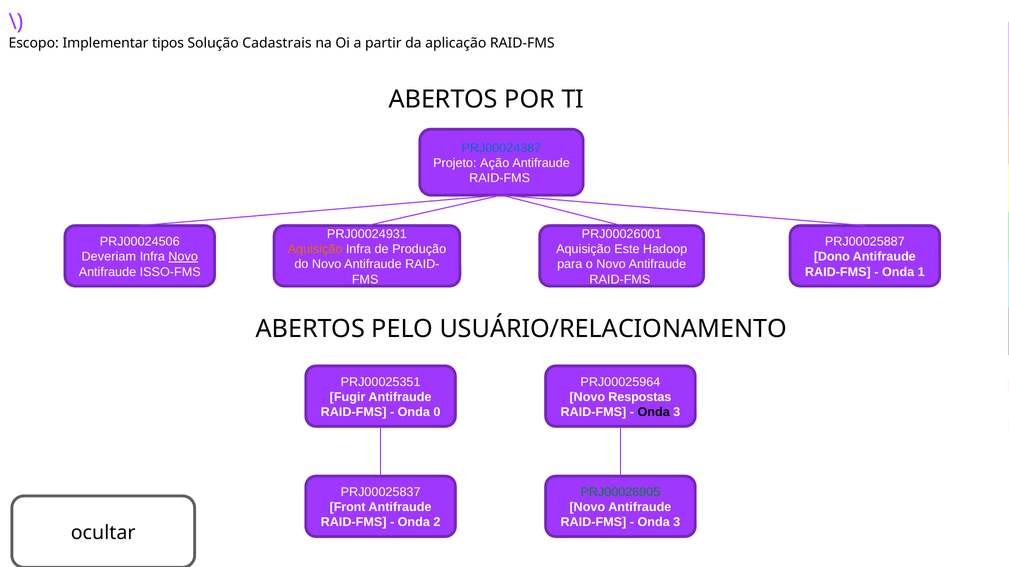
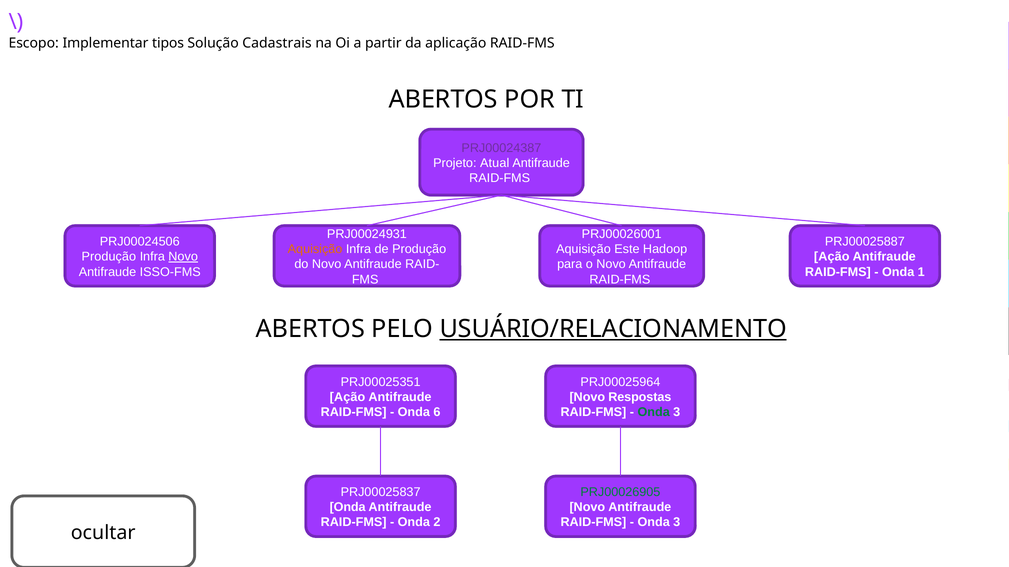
PRJ00024387 colour: blue -> purple (501, 148)
Ação: Ação -> Atual (495, 163)
Deveriam: Deveriam -> Produção (109, 257)
Dono: Dono -> Ação (832, 257)
USUÁRIO/RELACIONAMENTO underline: none -> present (613, 329)
Fugir: Fugir -> Ação (347, 397)
Onda 0: 0 -> 6 (437, 413)
Onda colour: black -> green (654, 413)
Front: Front -> Onda (348, 508)
